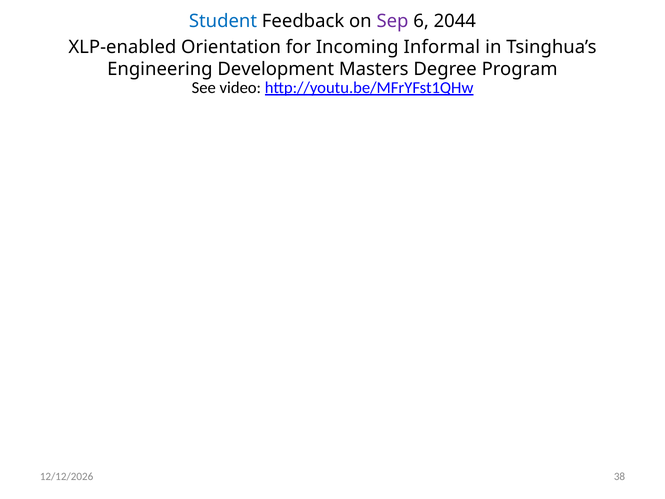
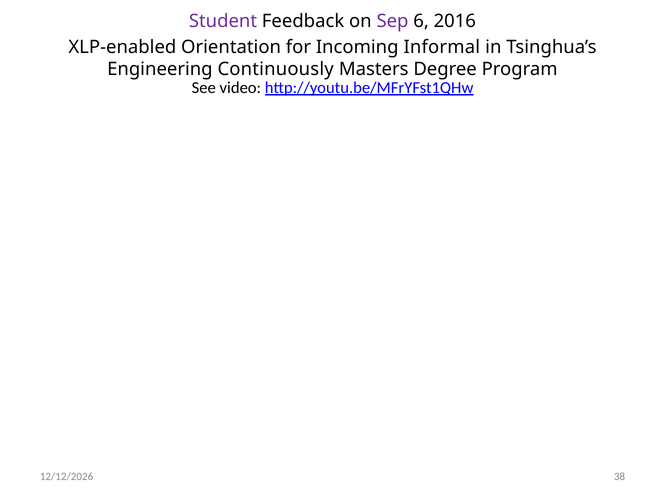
Student colour: blue -> purple (223, 21)
2044: 2044 -> 2016 (455, 21)
Development: Development -> Continuously (276, 69)
